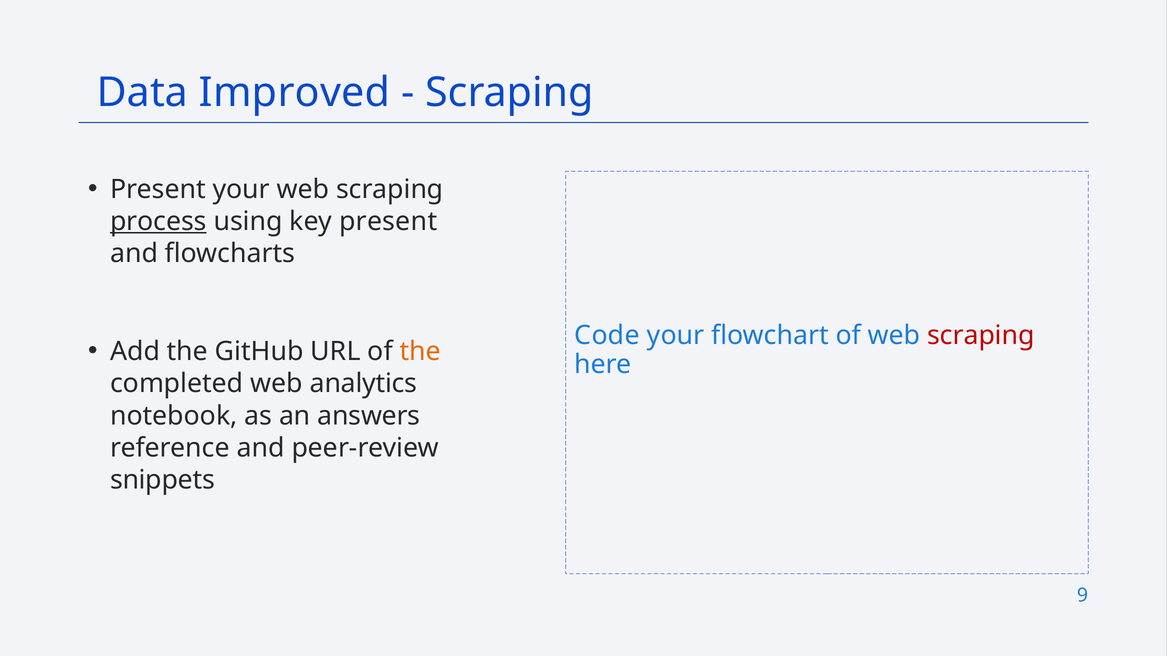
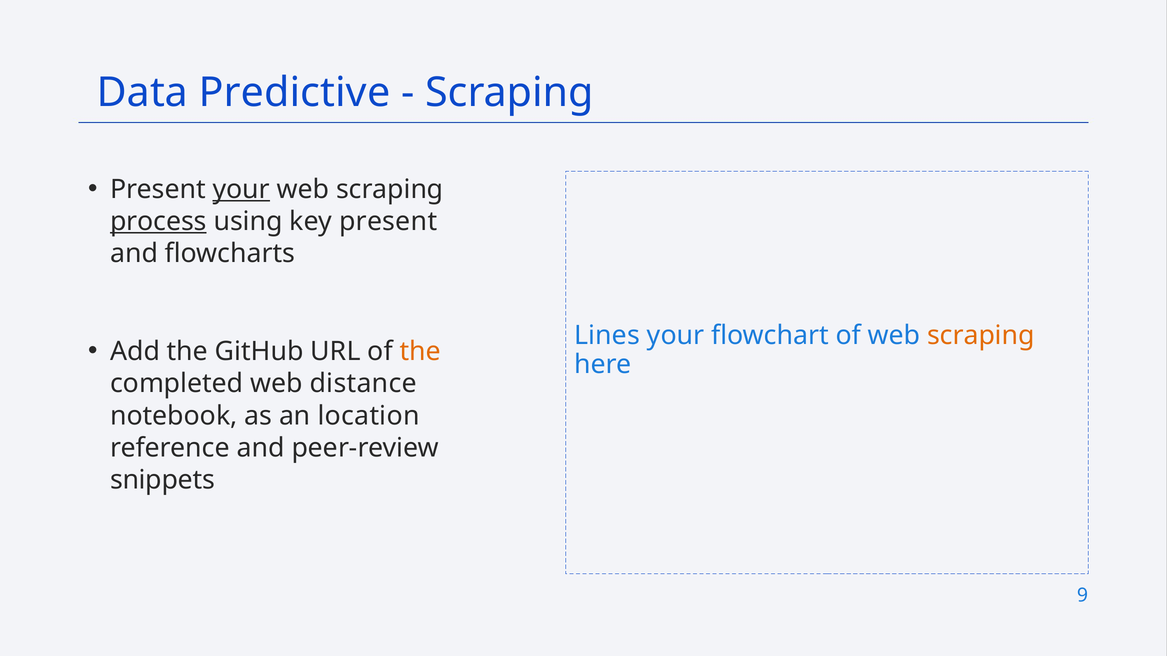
Improved: Improved -> Predictive (295, 92)
your underline: none -> present (241, 189)
Code: Code -> Lines (607, 336)
scraping colour: red -> orange (981, 336)
analytics: analytics -> distance (363, 384)
answers: answers -> location (369, 416)
